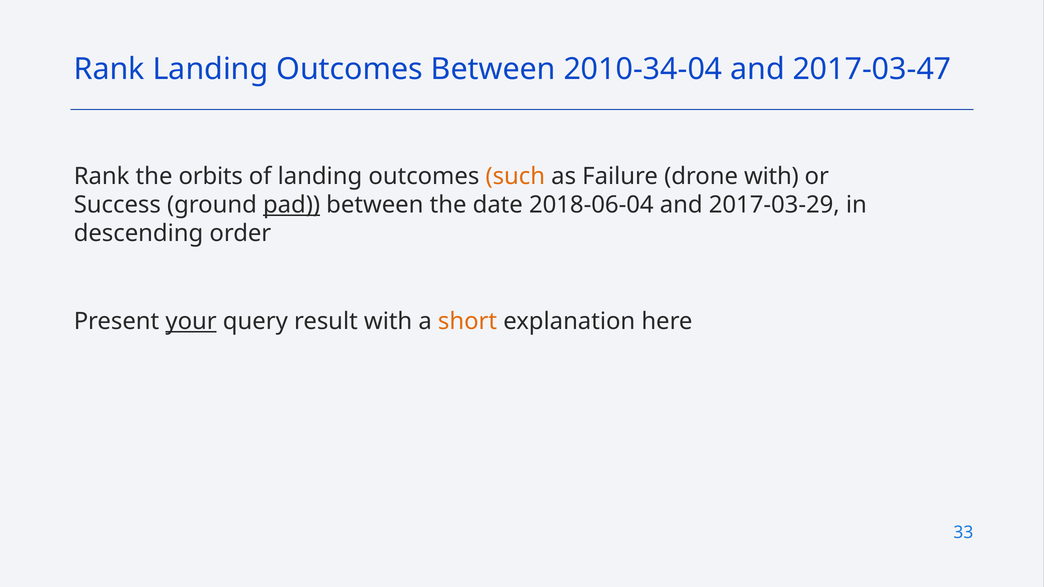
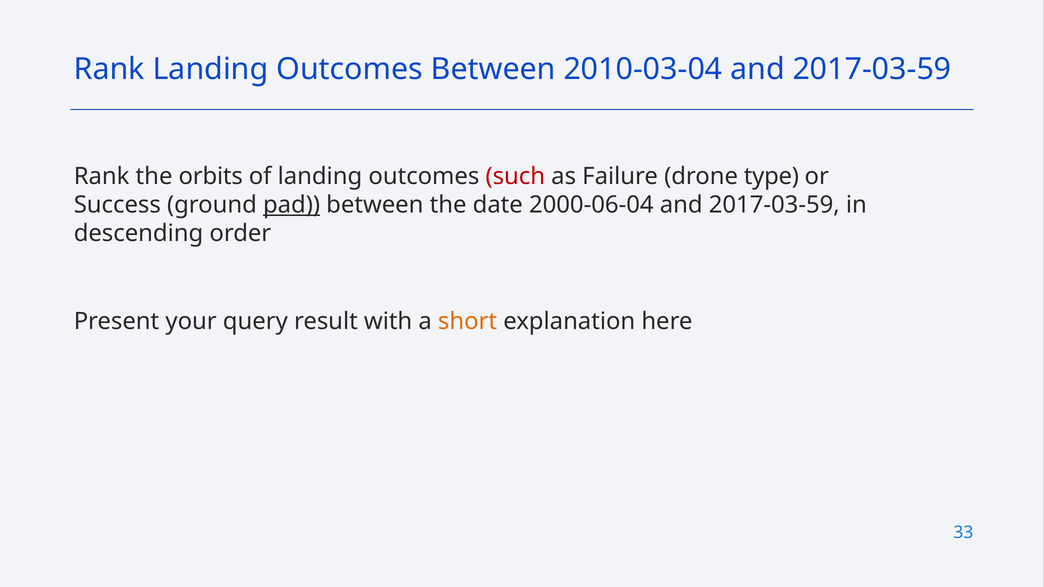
2010-34-04: 2010-34-04 -> 2010-03-04 (643, 69)
2017-03-47: 2017-03-47 -> 2017-03-59 (872, 69)
such colour: orange -> red (515, 176)
drone with: with -> type (771, 176)
2018-06-04: 2018-06-04 -> 2000-06-04 (591, 205)
2017-03-29: 2017-03-29 -> 2017-03-59 (774, 205)
your underline: present -> none (191, 322)
